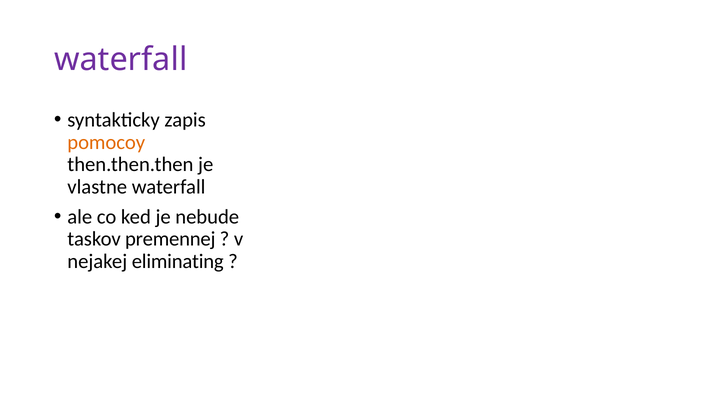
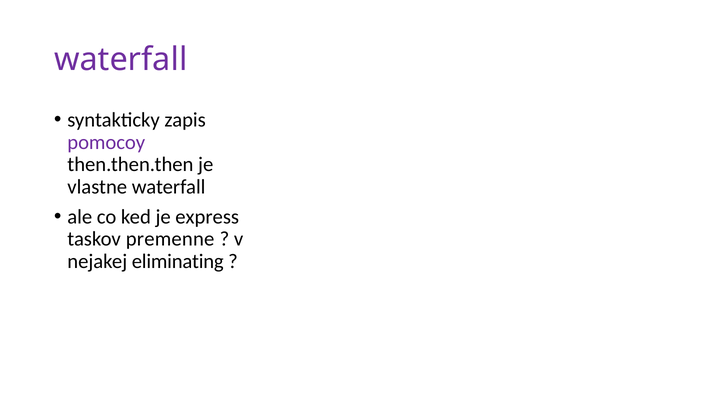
pomocoy colour: orange -> purple (106, 142)
nebude: nebude -> express (207, 217)
premennej: premennej -> premenne (170, 239)
